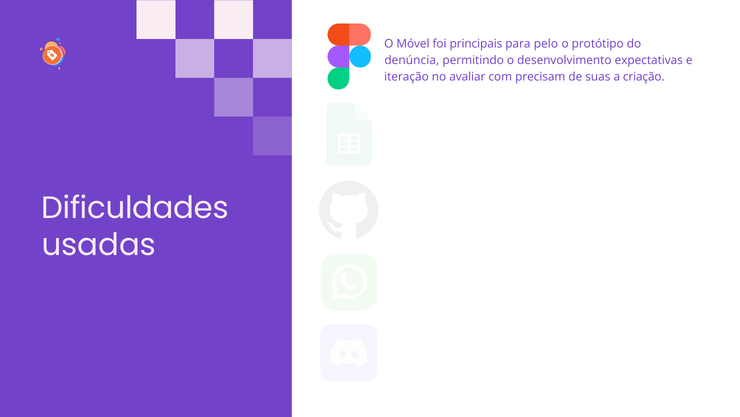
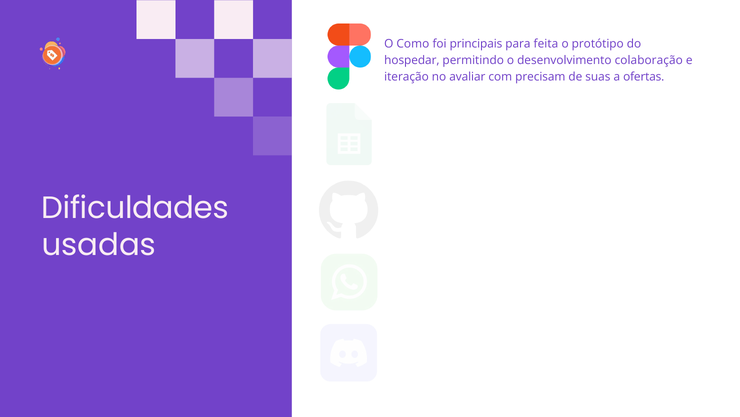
Móvel: Móvel -> Como (413, 44)
pelo: pelo -> feita (546, 44)
denúncia: denúncia -> hospedar (412, 60)
expectativas: expectativas -> colaboração (649, 60)
criação: criação -> ofertas (644, 77)
